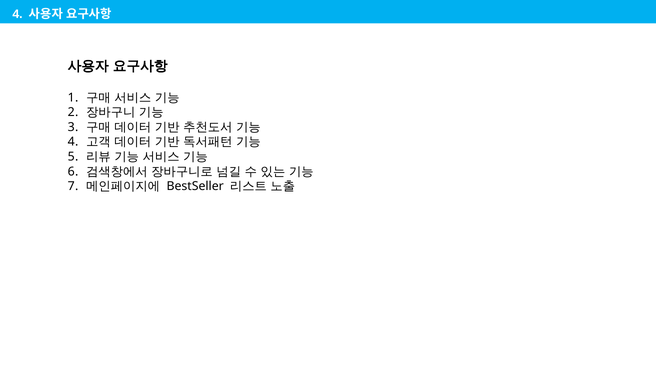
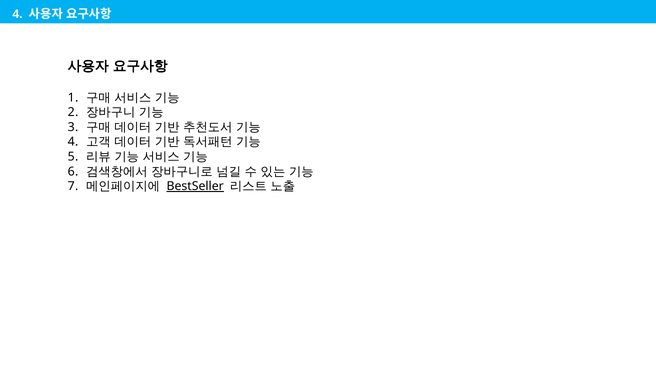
BestSeller underline: none -> present (195, 186)
